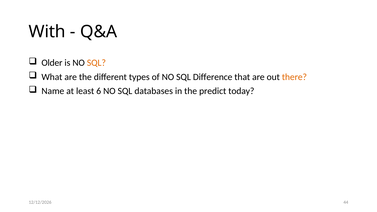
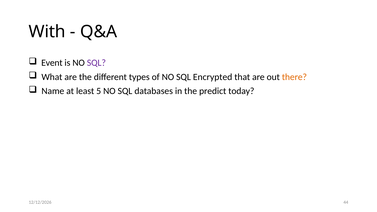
Older: Older -> Event (52, 63)
SQL colour: orange -> purple (96, 63)
Difference: Difference -> Encrypted (213, 77)
6: 6 -> 5 (99, 91)
